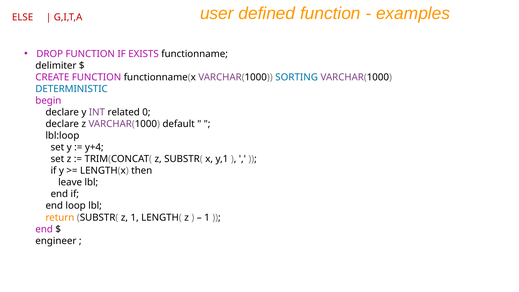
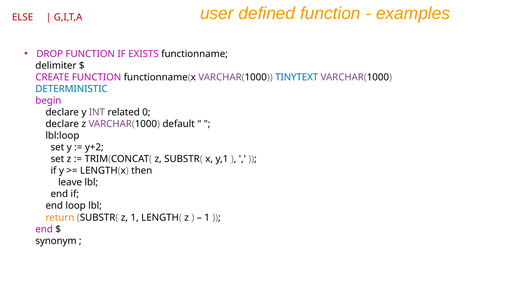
SORTING: SORTING -> TINYTEXT (297, 77)
y+4: y+4 -> y+2 (94, 147)
engineer: engineer -> synonym (56, 241)
